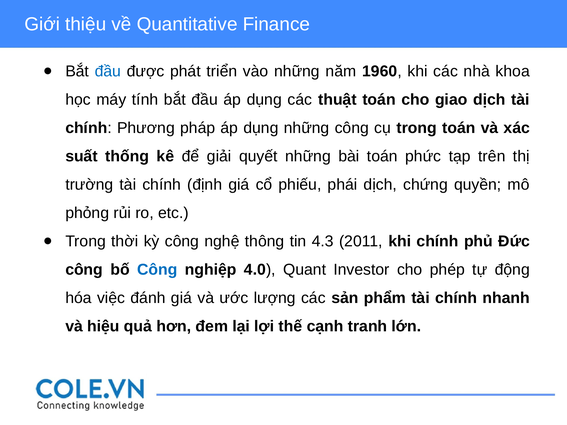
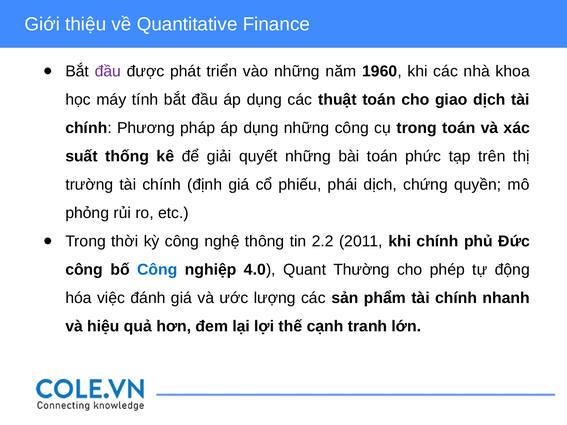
đầu colour: blue -> purple (108, 71)
4.3: 4.3 -> 2.2 (323, 241)
Investor: Investor -> Thường (362, 270)
